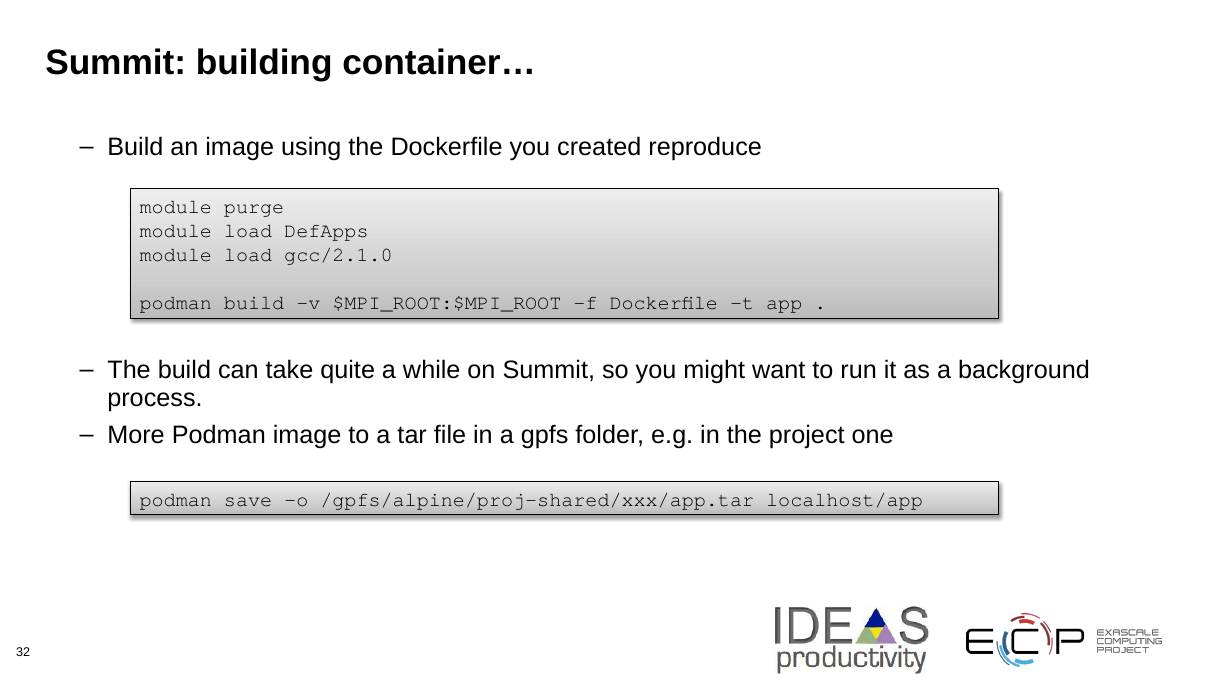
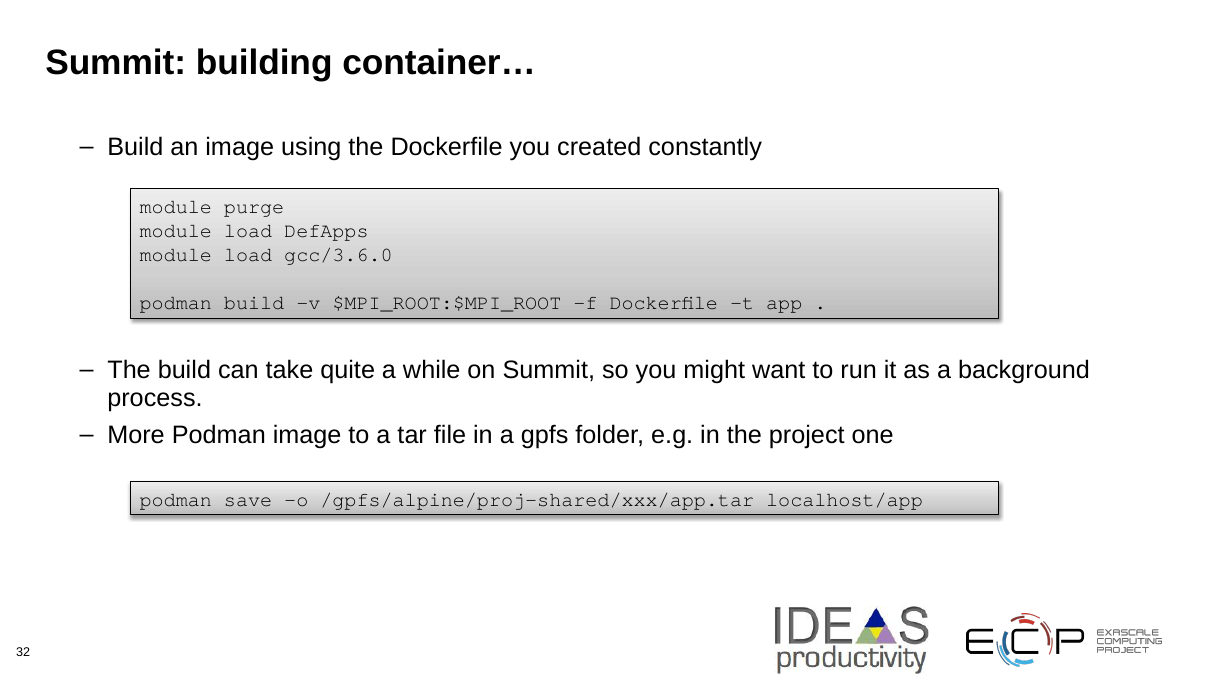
reproduce: reproduce -> constantly (705, 147)
gcc/2.1.0: gcc/2.1.0 -> gcc/3.6.0 (338, 255)
